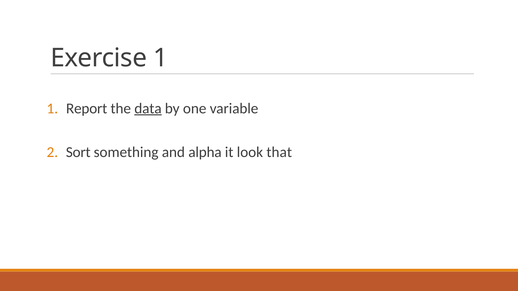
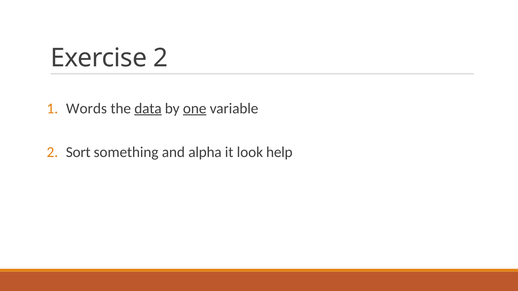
Exercise 1: 1 -> 2 (161, 58)
Report: Report -> Words (87, 109)
one underline: none -> present (195, 109)
that: that -> help (279, 152)
